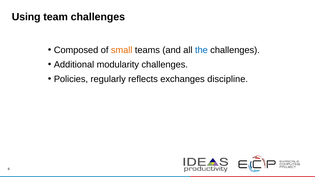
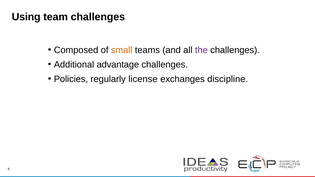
the colour: blue -> purple (201, 50)
modularity: modularity -> advantage (118, 65)
reflects: reflects -> license (143, 79)
